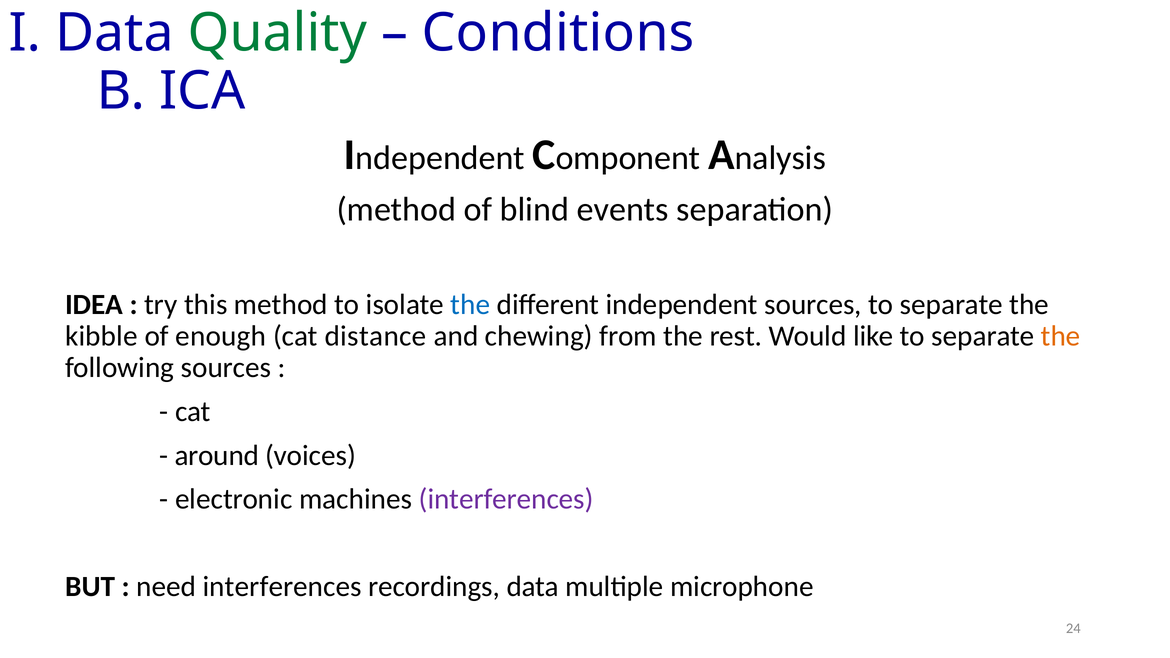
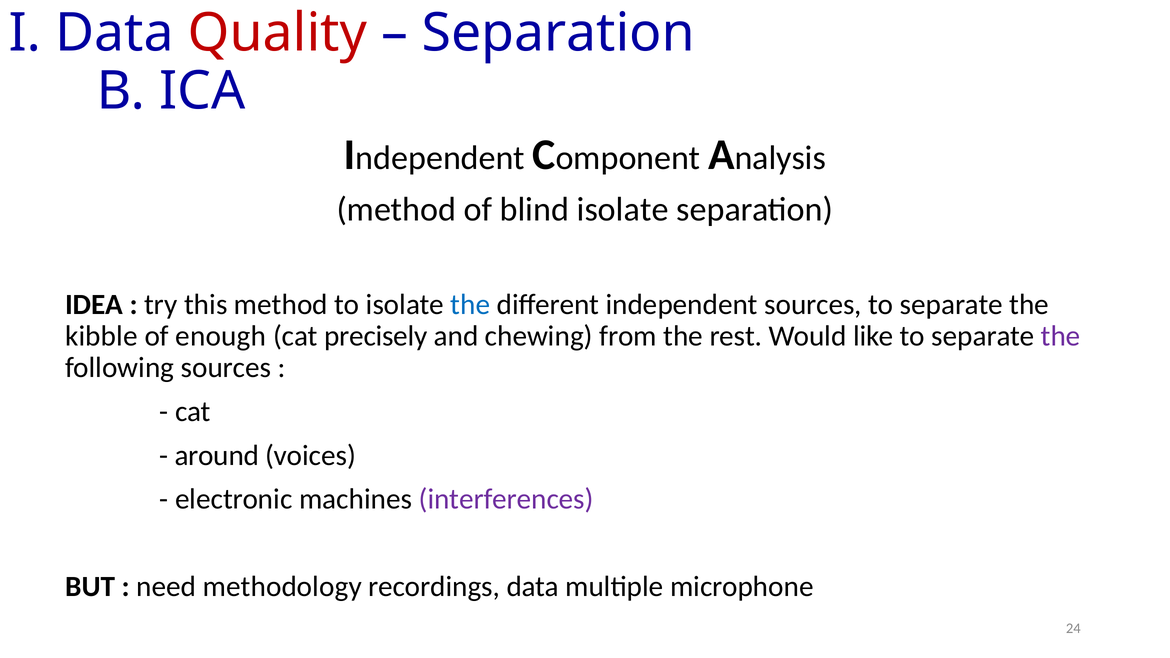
Quality colour: green -> red (277, 33)
Conditions: Conditions -> Separation (558, 33)
blind events: events -> isolate (623, 209)
distance: distance -> precisely (376, 336)
the colour: orange -> purple (1061, 336)
need interferences: interferences -> methodology (282, 587)
